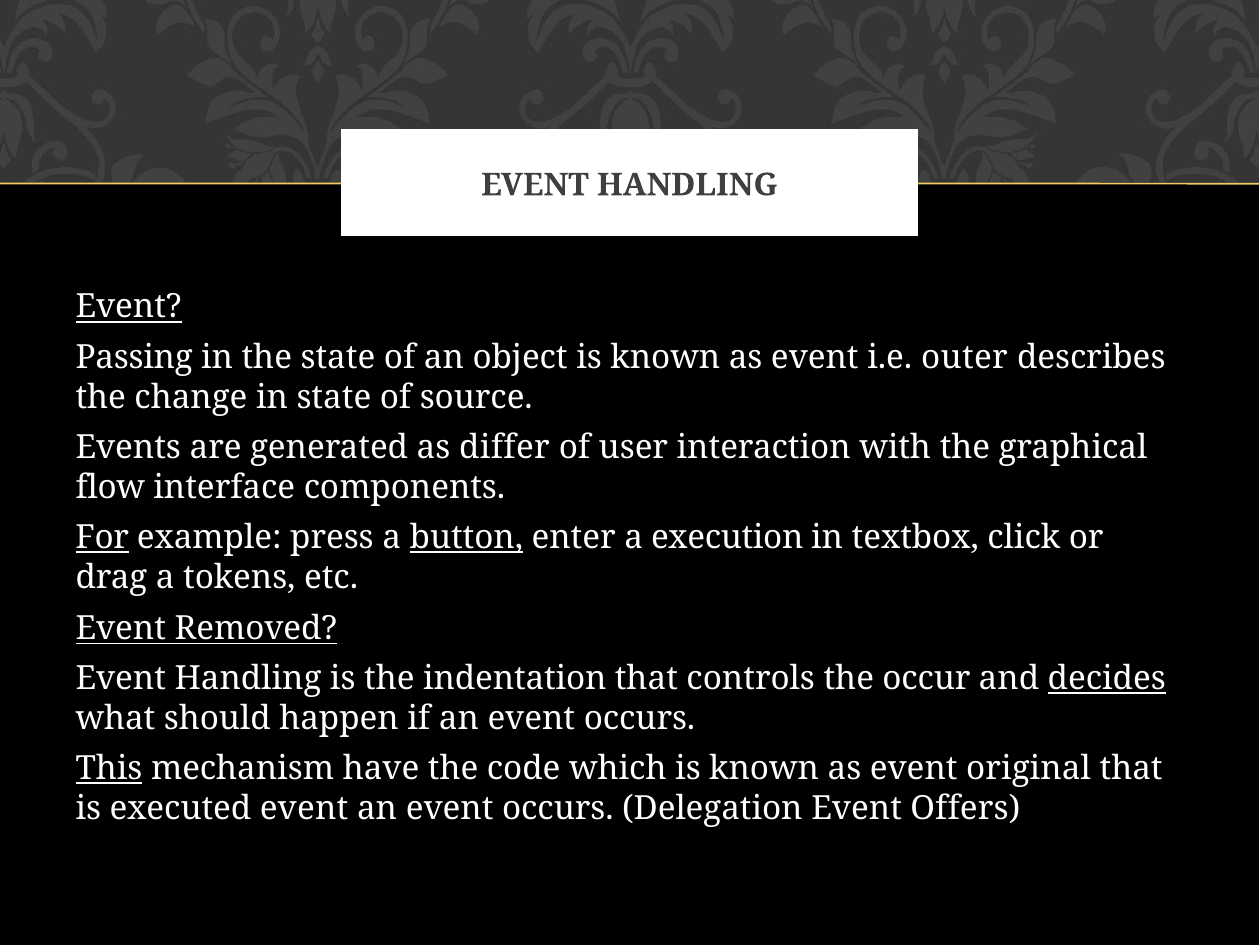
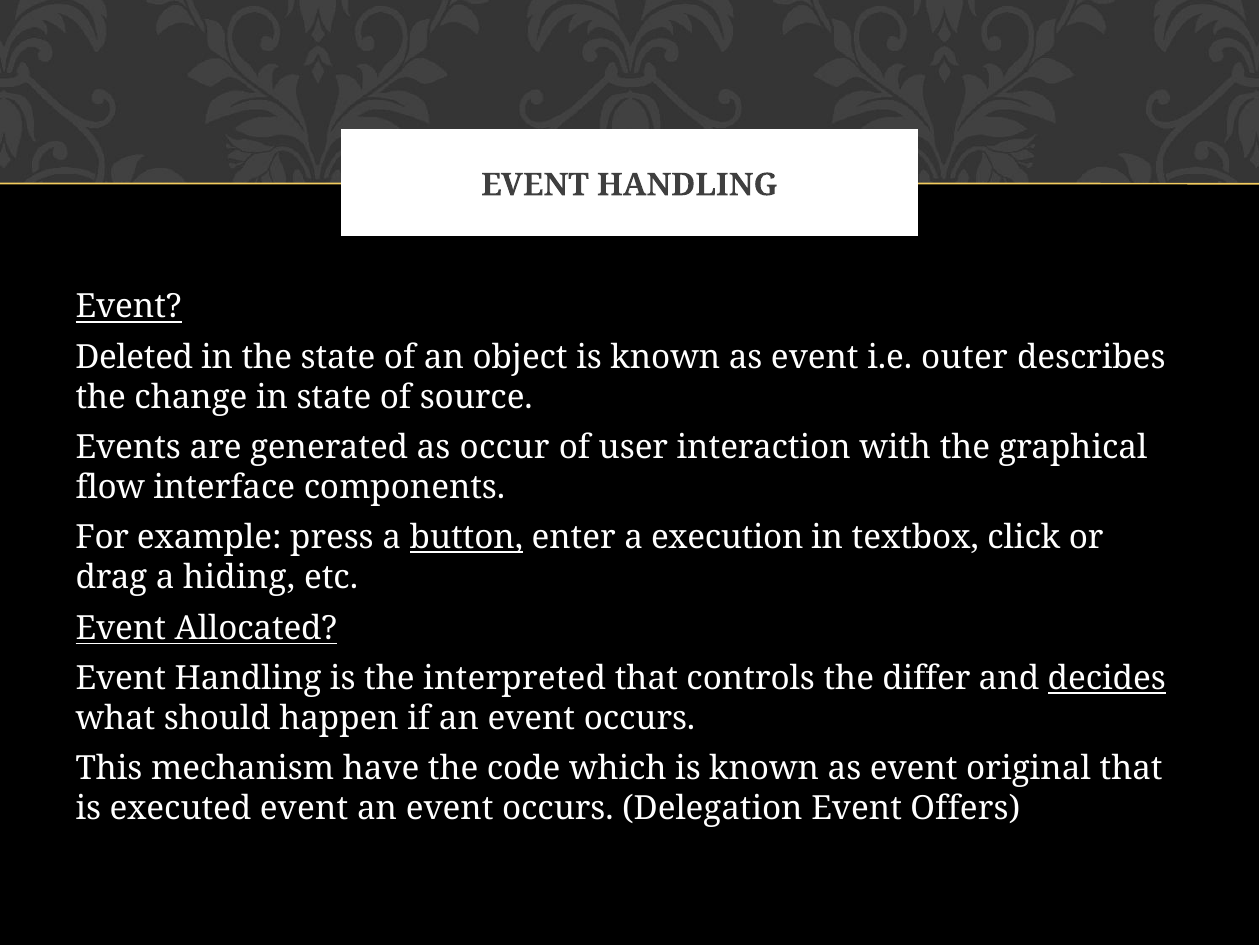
Passing: Passing -> Deleted (134, 357)
differ: differ -> occur (504, 447)
For underline: present -> none (102, 538)
tokens: tokens -> hiding (239, 577)
Removed: Removed -> Allocated (256, 628)
indentation: indentation -> interpreted (515, 678)
occur: occur -> differ (926, 678)
This underline: present -> none (109, 768)
